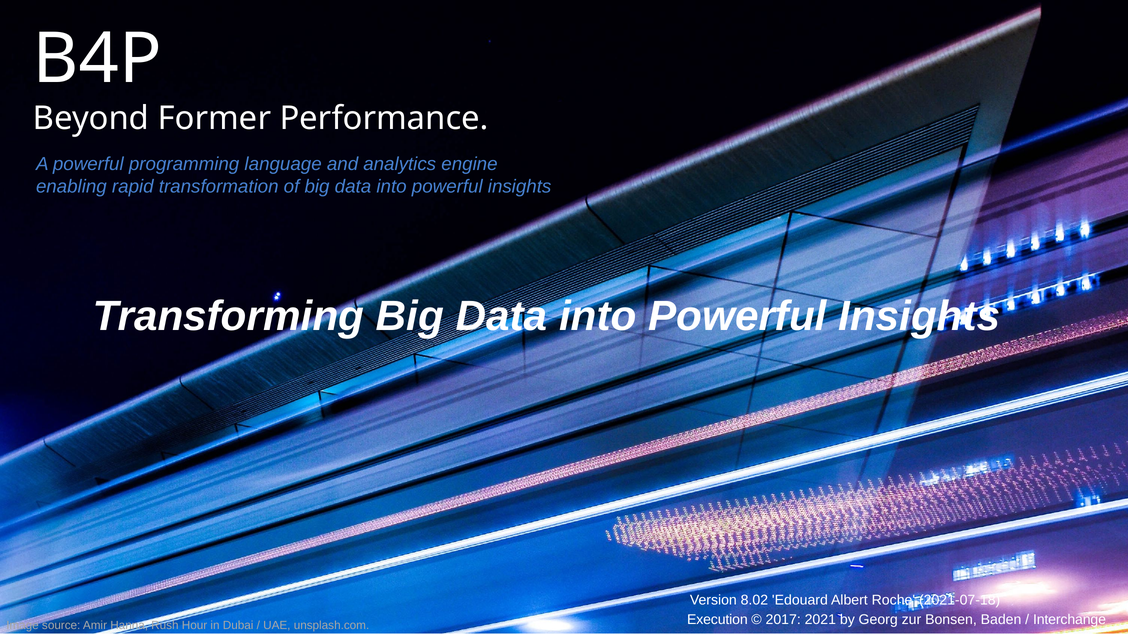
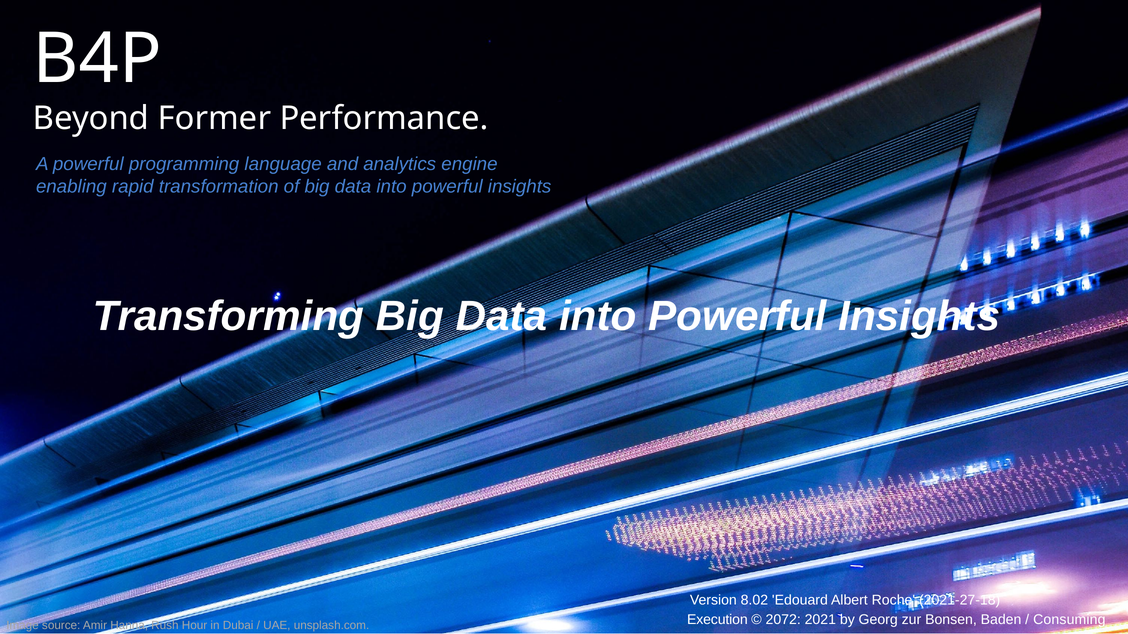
2021-07-18: 2021-07-18 -> 2021-27-18 (960, 601)
2017: 2017 -> 2072 (783, 620)
Interchange: Interchange -> Consuming (1069, 620)
